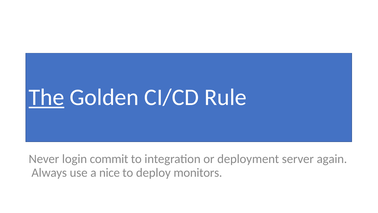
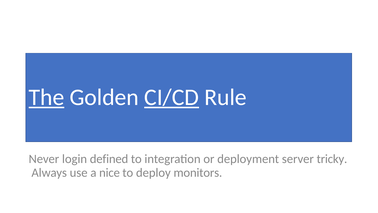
CI/CD underline: none -> present (172, 97)
commit: commit -> defined (109, 159)
again: again -> tricky (332, 159)
